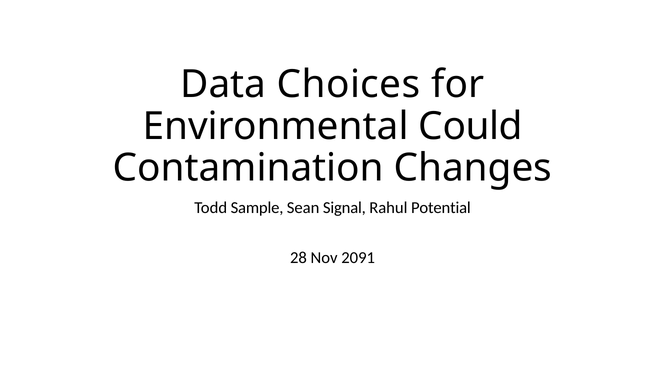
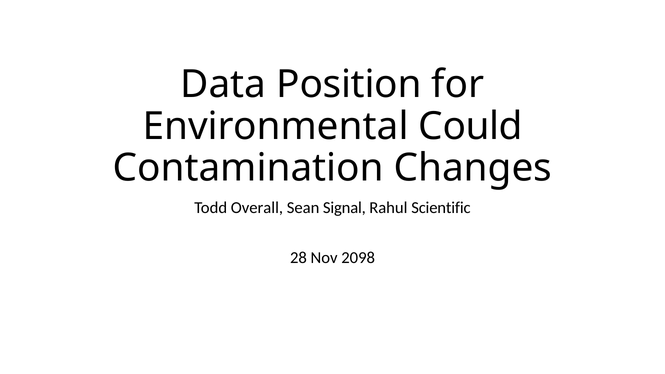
Choices: Choices -> Position (349, 84)
Sample: Sample -> Overall (257, 208)
Potential: Potential -> Scientific (441, 208)
2091: 2091 -> 2098 (358, 258)
